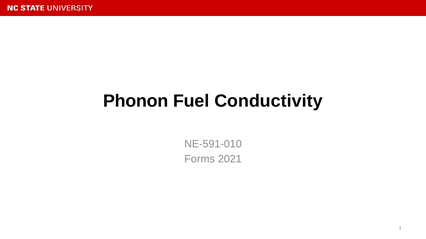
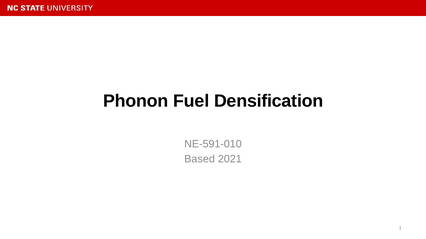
Conductivity: Conductivity -> Densification (269, 101)
Forms: Forms -> Based (200, 159)
